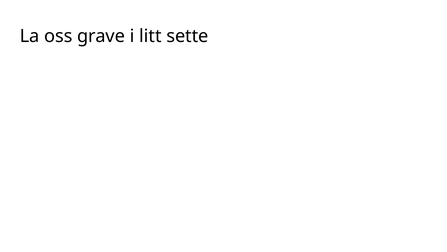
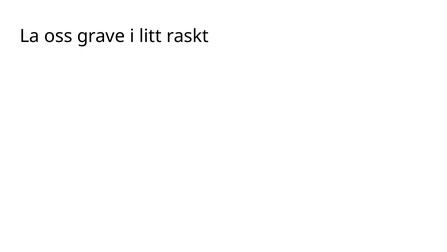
sette: sette -> raskt (187, 36)
